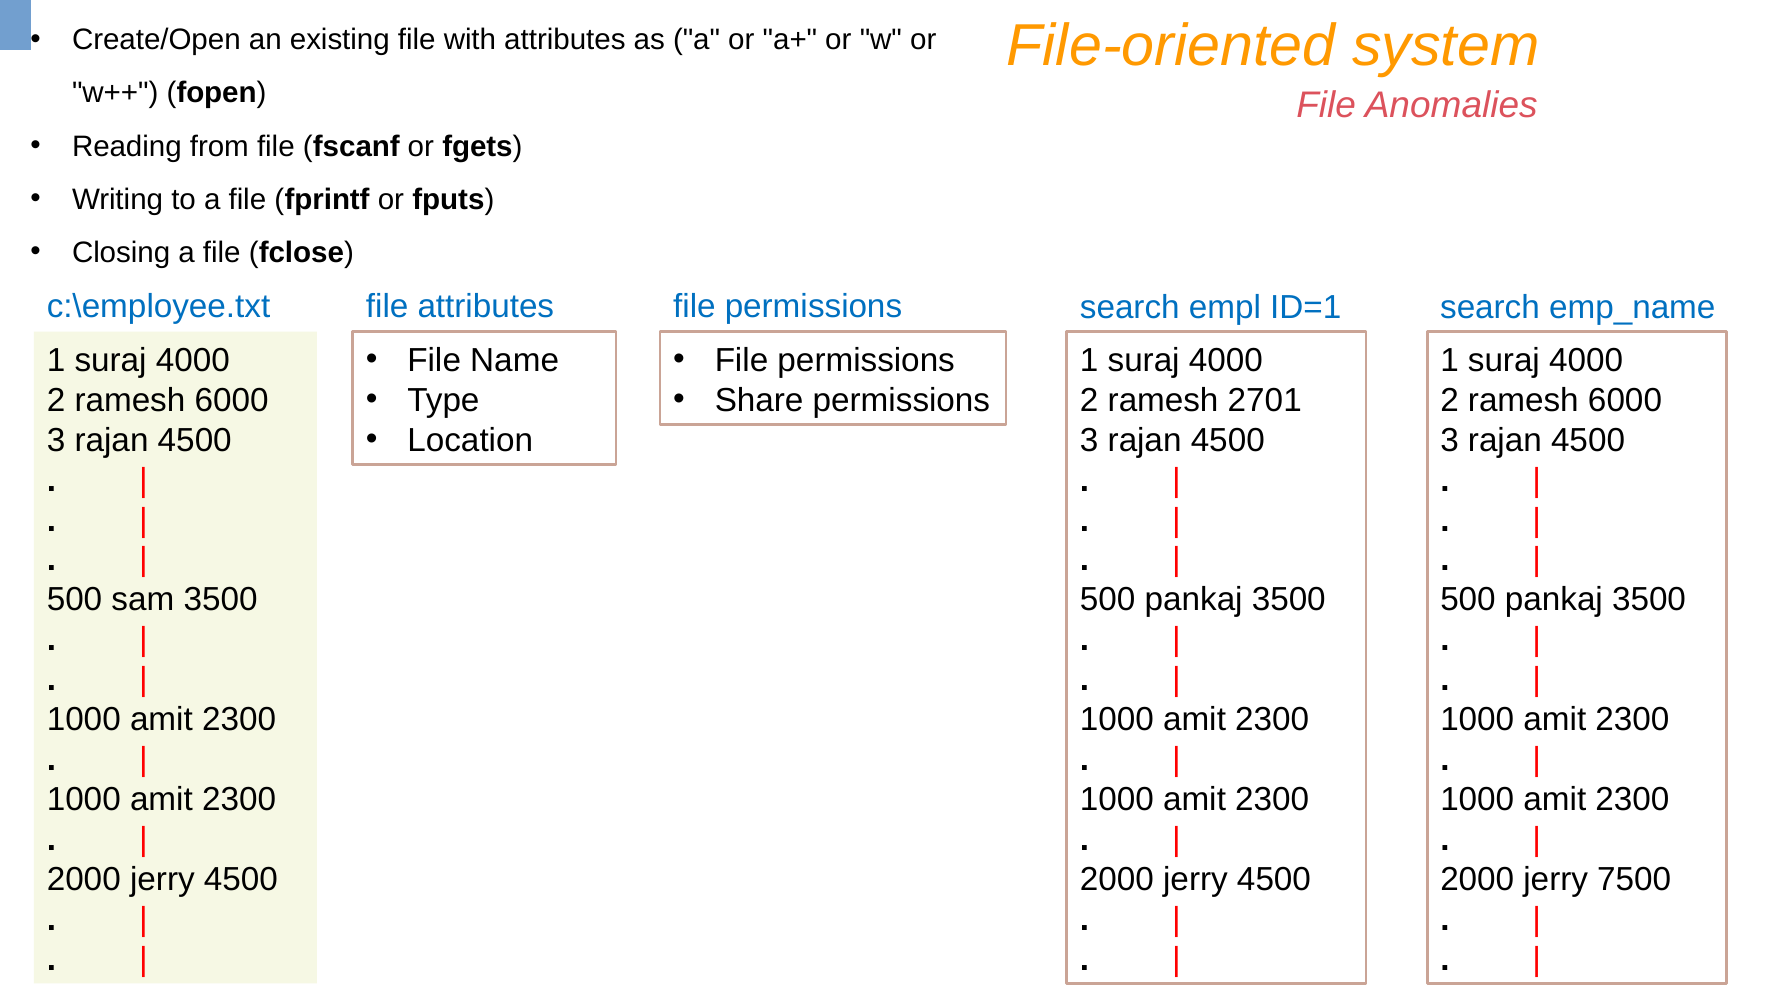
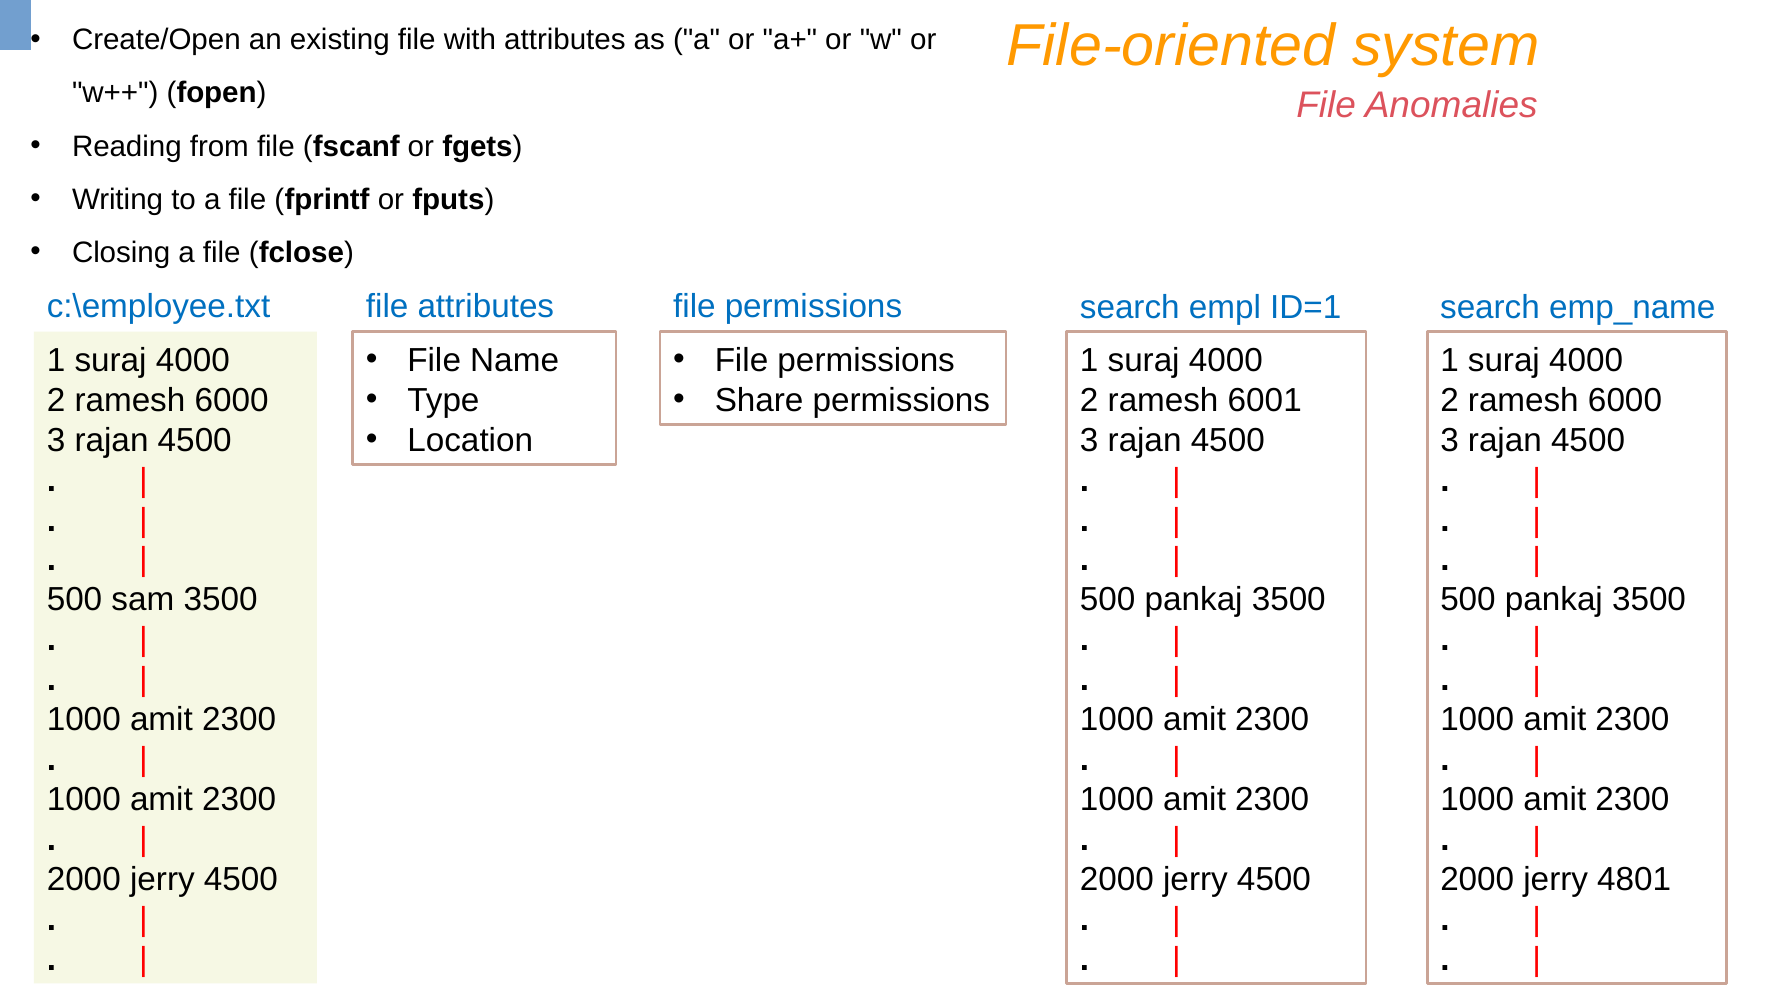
2701: 2701 -> 6001 (1265, 400)
7500: 7500 -> 4801 (1634, 880)
